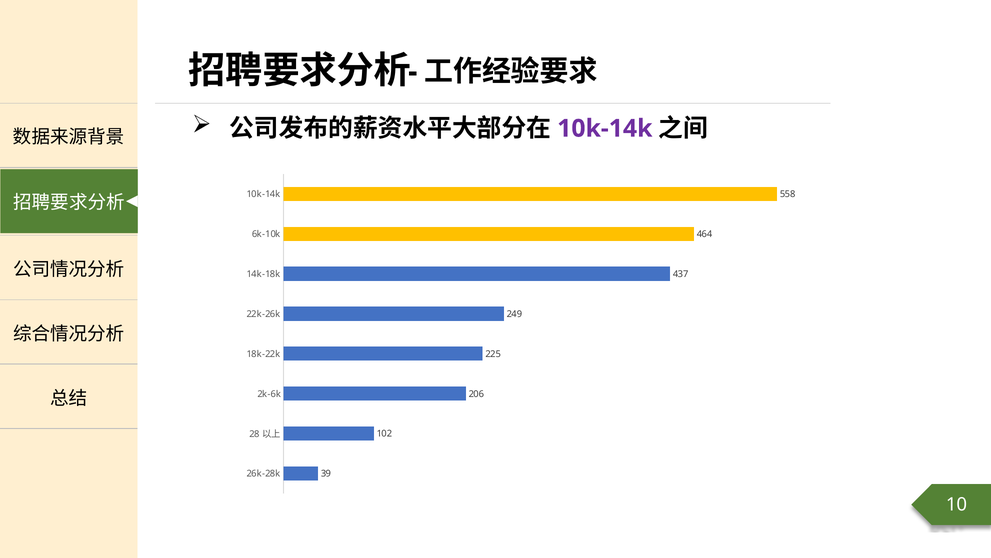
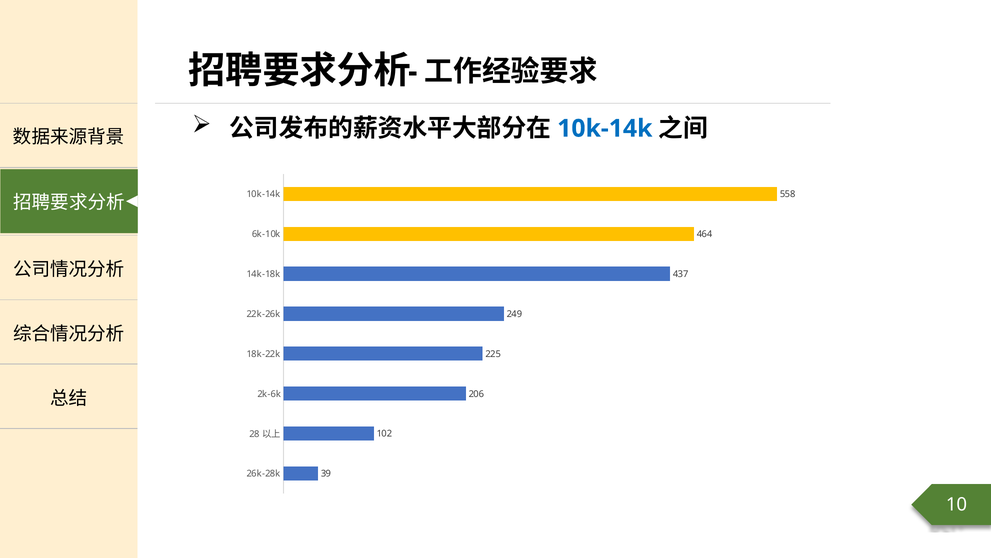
10k-14k colour: purple -> blue (605, 128)
